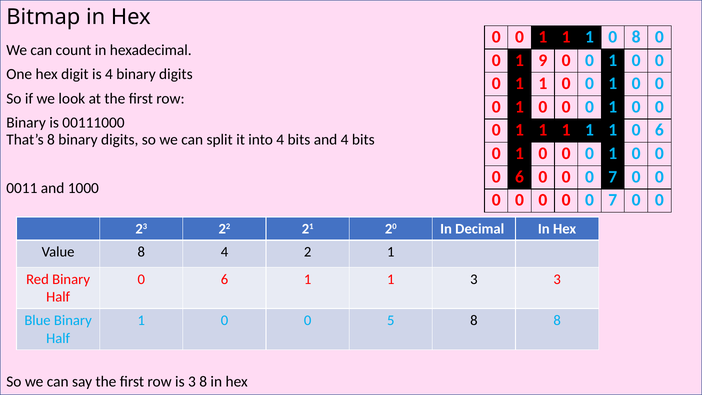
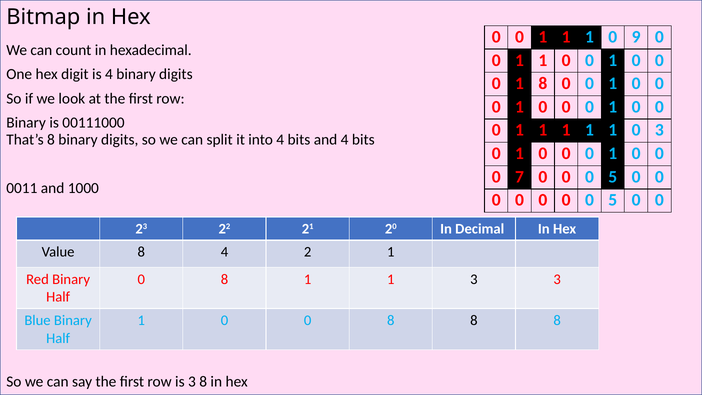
0 8: 8 -> 9 (636, 37)
9: 9 -> 1 (543, 60)
1: 1 -> 8 (543, 84)
1 0 6: 6 -> 3 (659, 130)
6: 6 -> 7 (520, 177)
7: 7 -> 5 (613, 177)
7: 7 -> 5 (613, 200)
6: 6 -> 8 (224, 279)
0 0 5: 5 -> 8 (391, 320)
